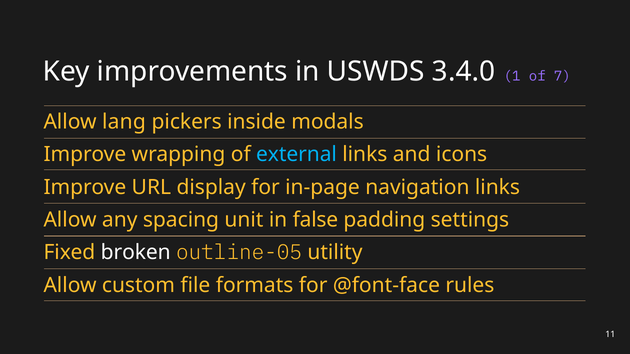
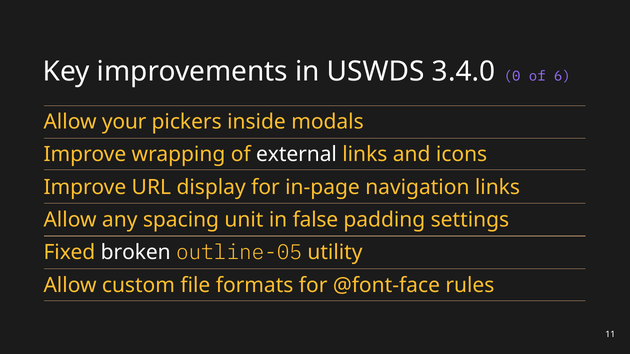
1: 1 -> 0 (512, 76)
7: 7 -> 6 (562, 76)
lang: lang -> your (124, 122)
external colour: light blue -> white (296, 155)
